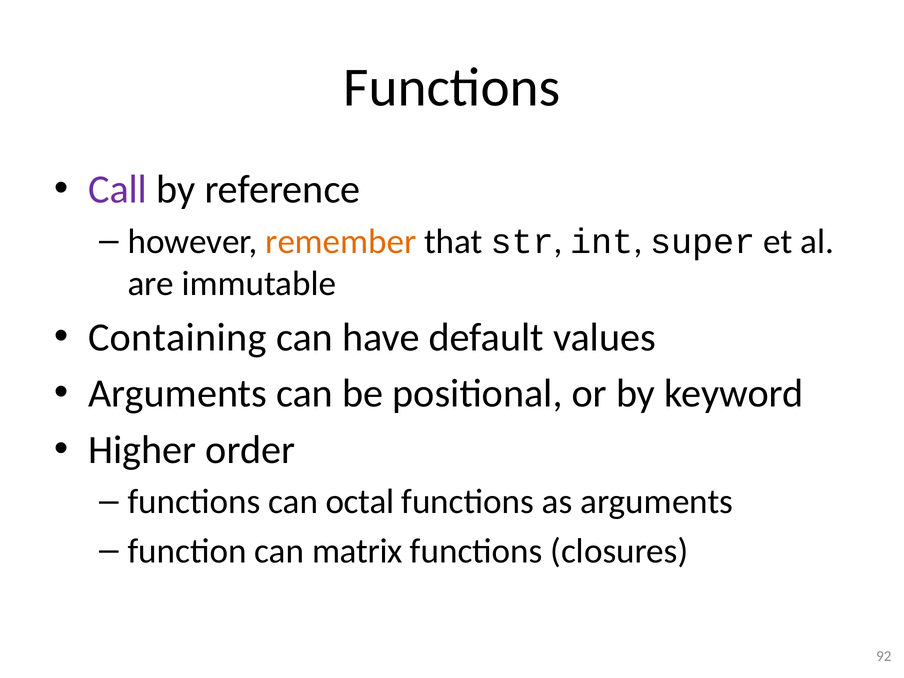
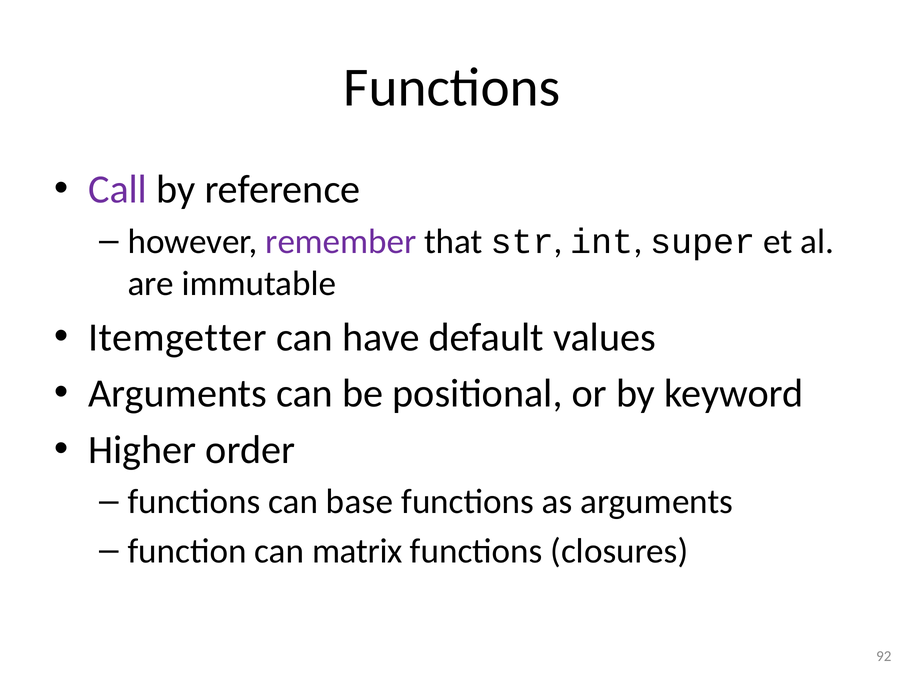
remember colour: orange -> purple (341, 242)
Containing: Containing -> Itemgetter (177, 337)
octal: octal -> base (360, 502)
